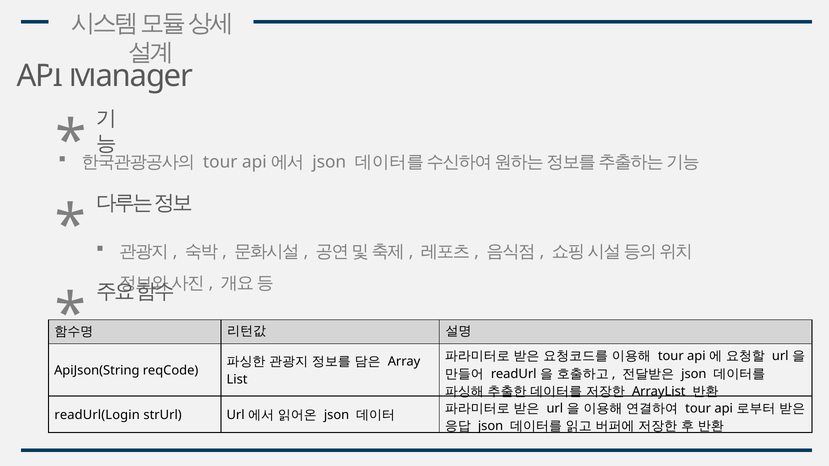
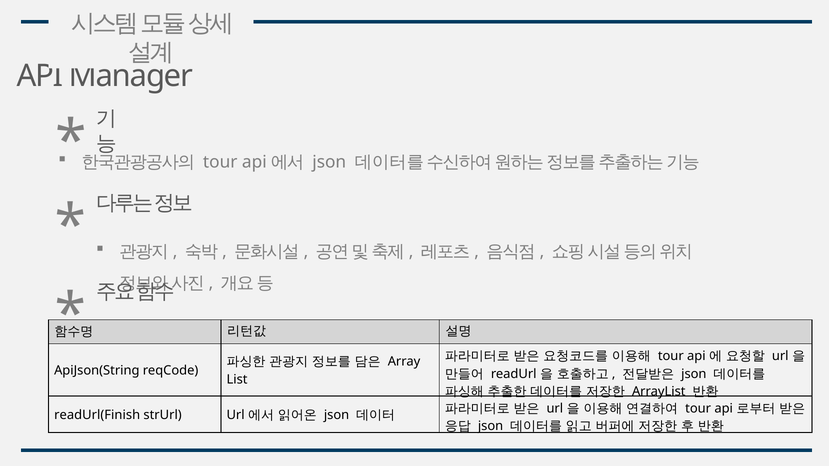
readUrl(Login: readUrl(Login -> readUrl(Finish (97, 415)
